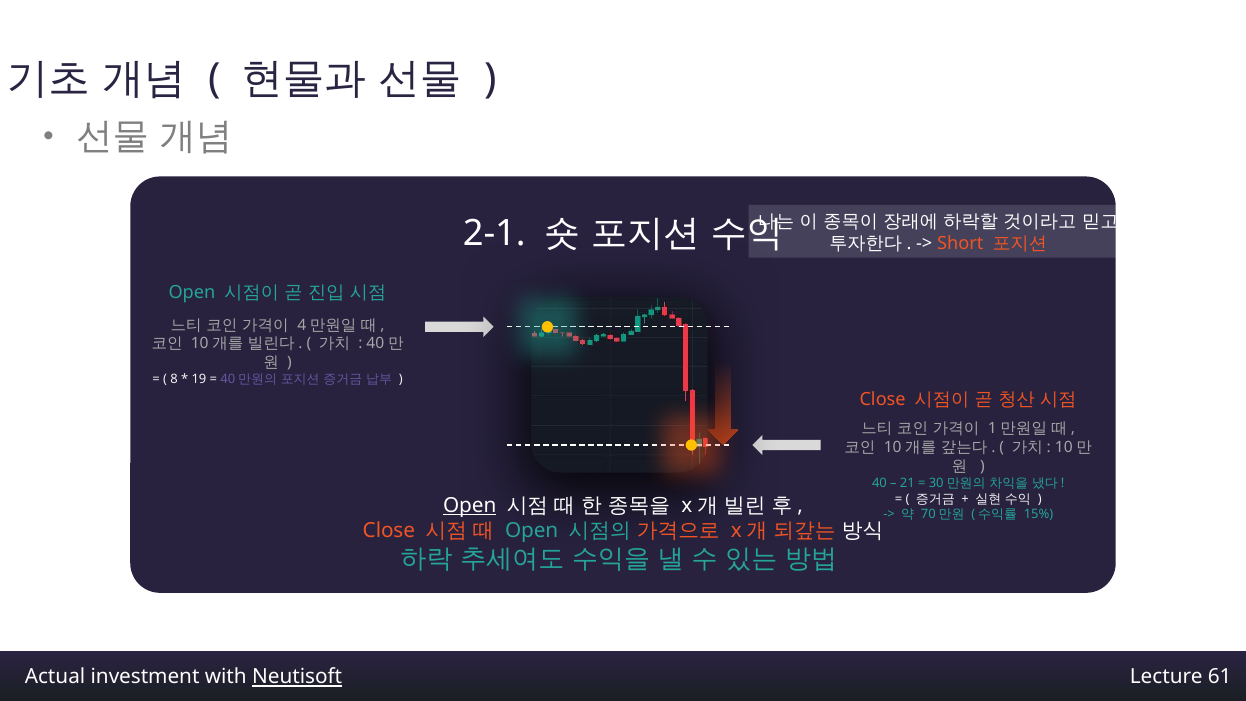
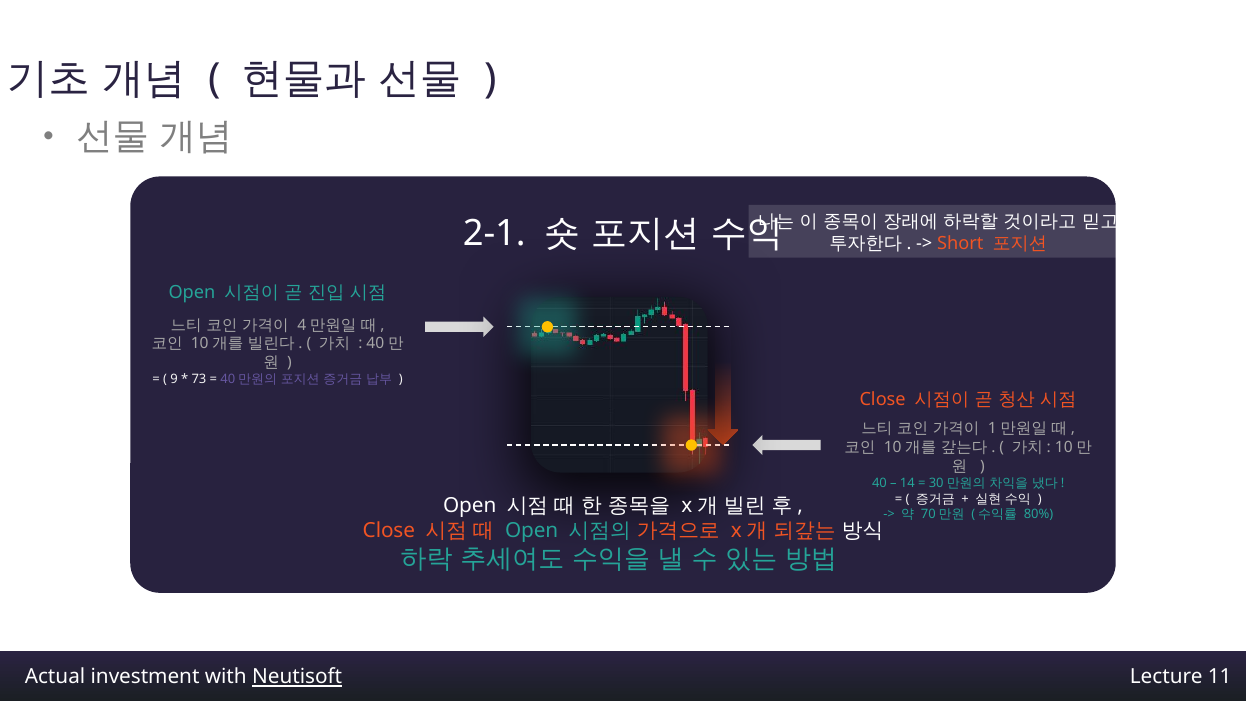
8: 8 -> 9 (174, 379)
19: 19 -> 73 (199, 379)
21: 21 -> 14 (907, 483)
Open underline: present -> none (470, 505)
15%: 15% -> 80% (1038, 514)
61: 61 -> 11 (1220, 677)
